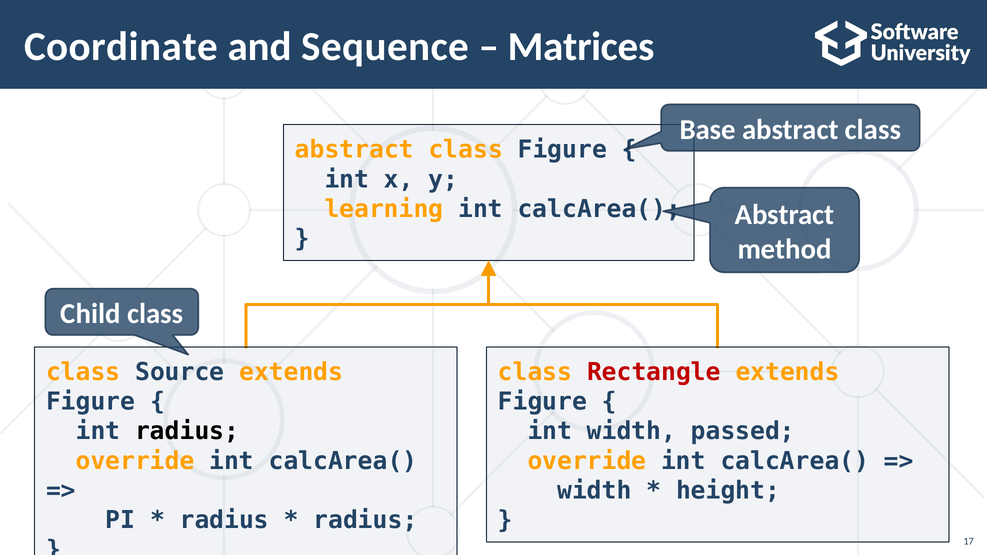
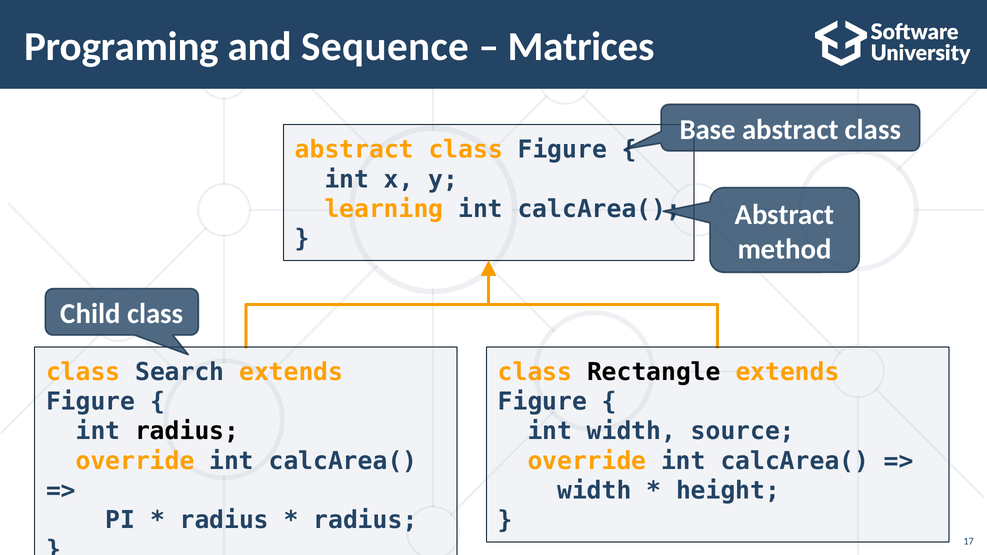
Coordinate: Coordinate -> Programing (121, 47)
Source: Source -> Search (180, 372)
Rectangle colour: red -> black (654, 372)
passed: passed -> source (743, 431)
